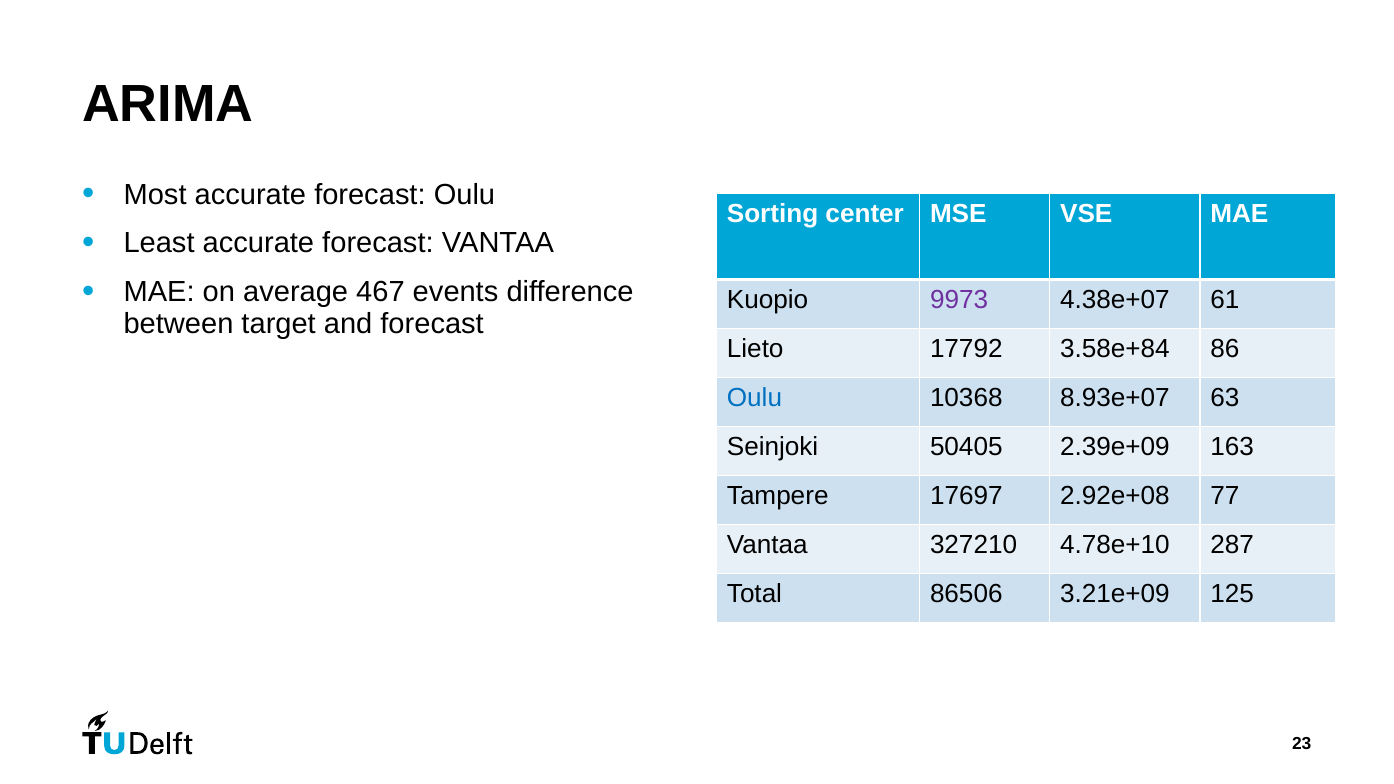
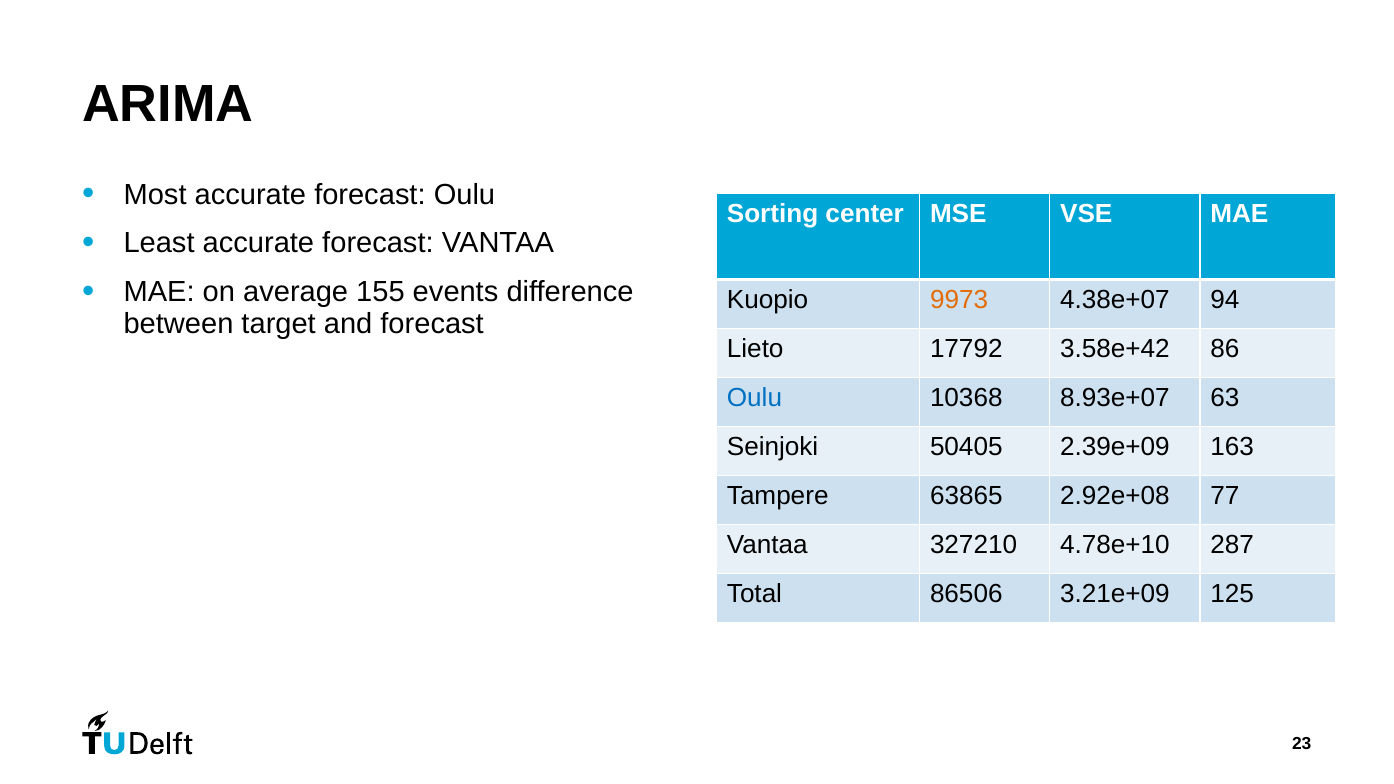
467: 467 -> 155 (380, 292)
9973 colour: purple -> orange (959, 300)
61: 61 -> 94 (1225, 300)
3.58e+84: 3.58e+84 -> 3.58e+42 (1115, 349)
17697: 17697 -> 63865 (966, 496)
